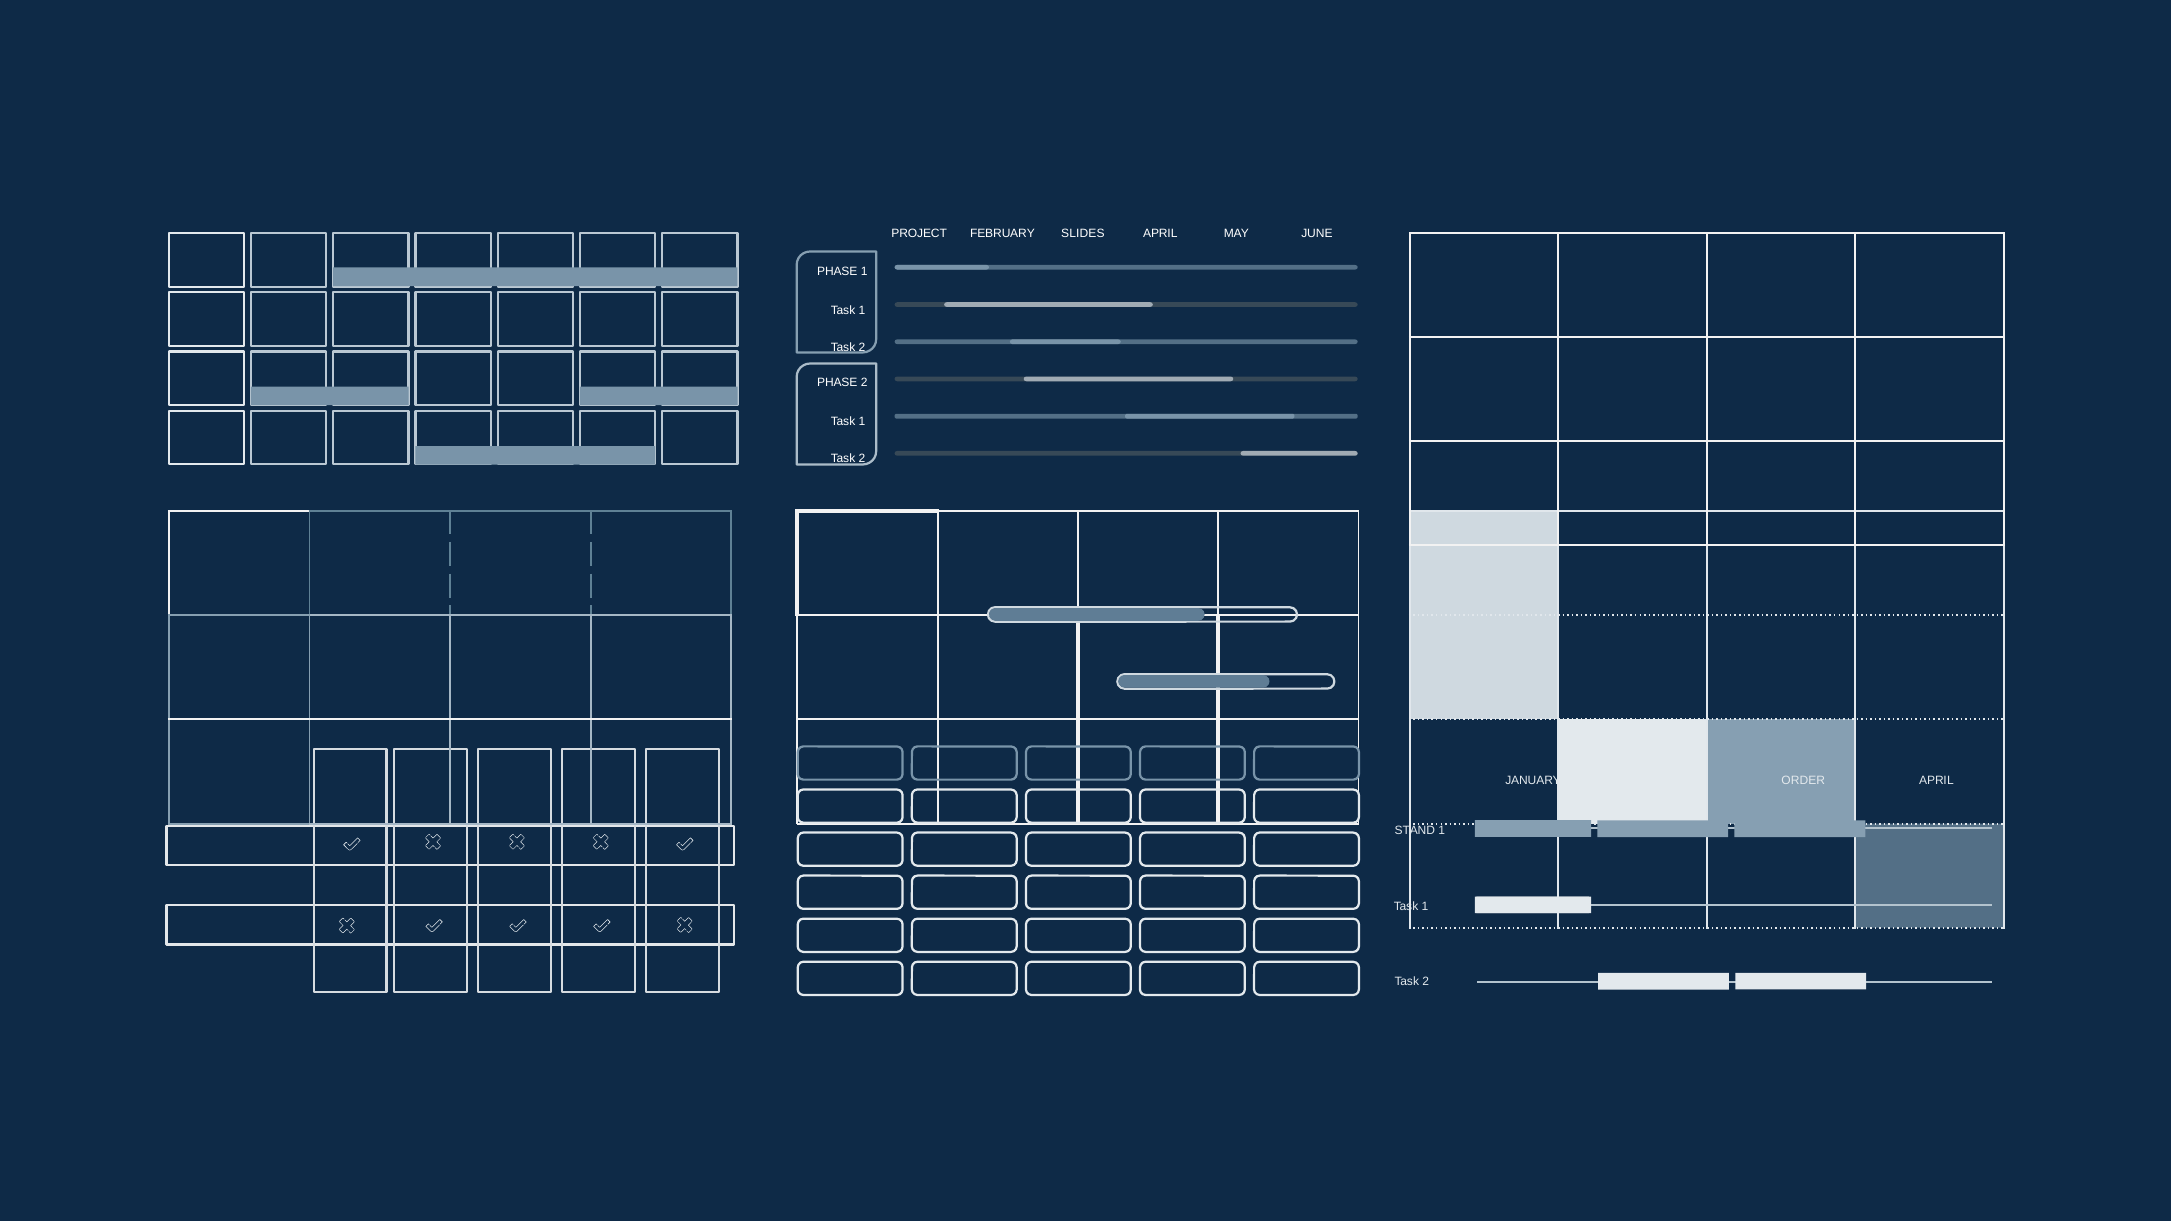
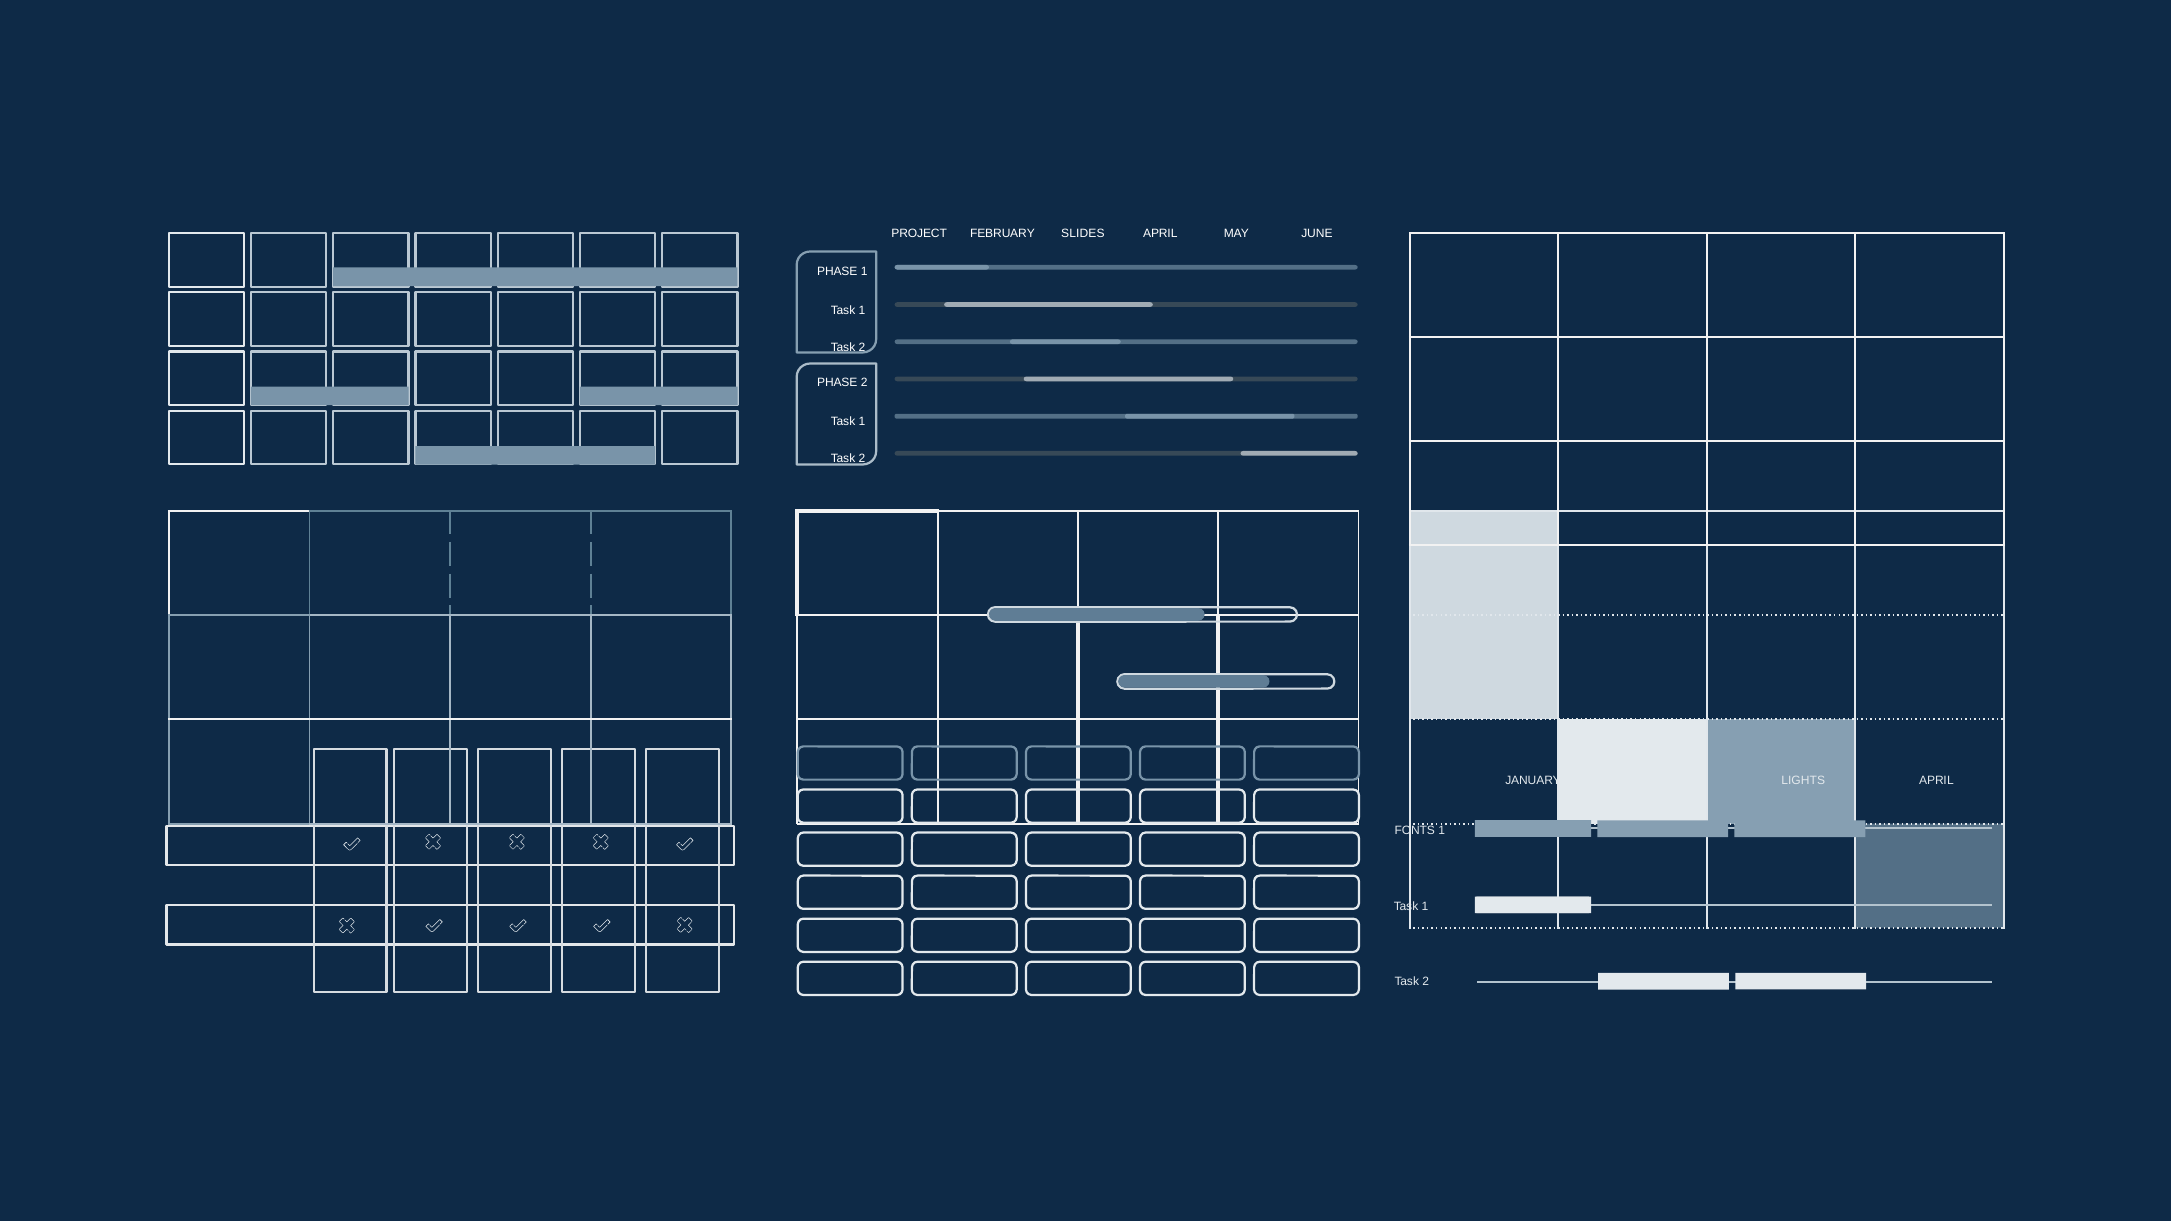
ORDER: ORDER -> LIGHTS (1803, 781)
STAND: STAND -> FONTS (1415, 831)
